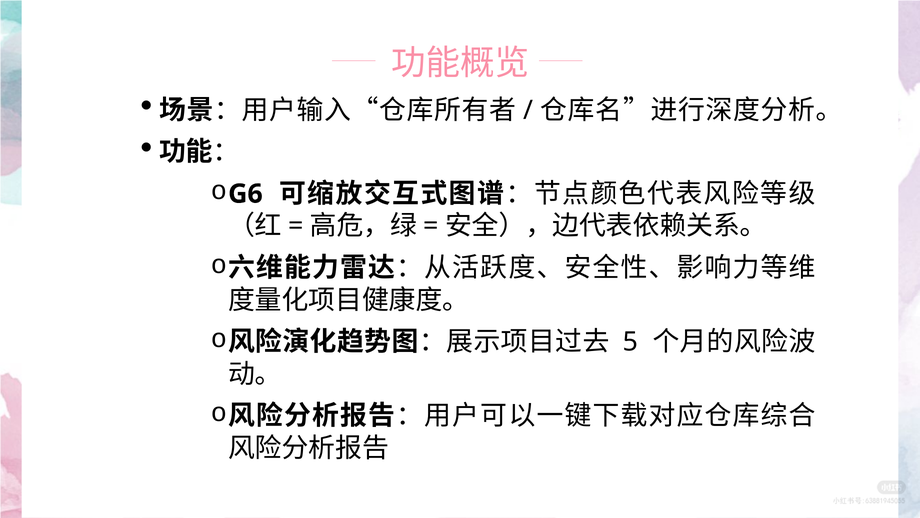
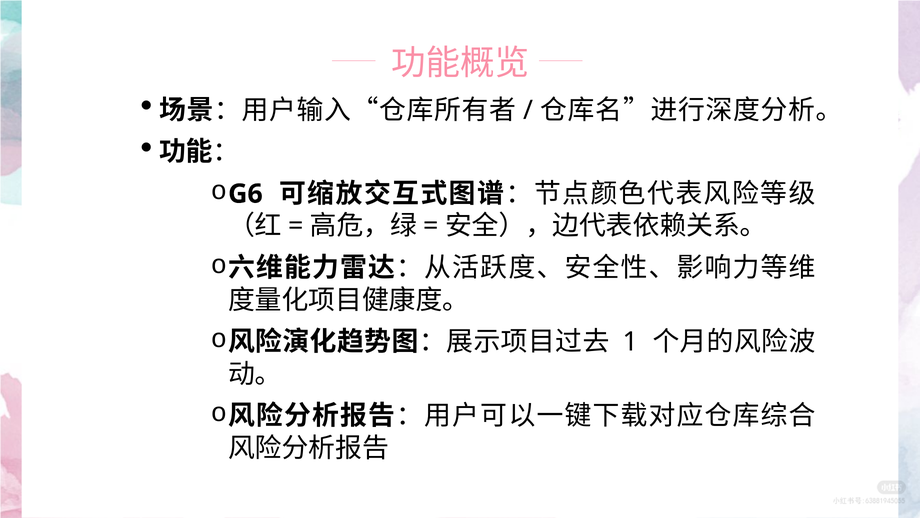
5: 5 -> 1 (631, 342)
